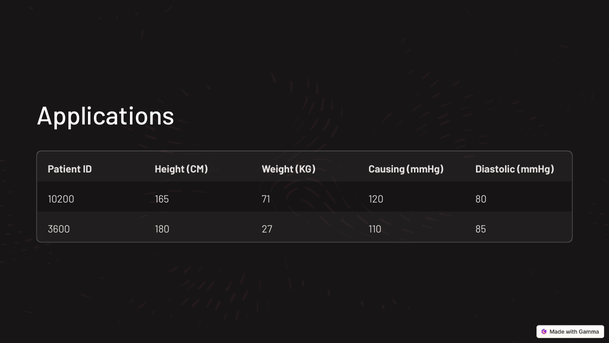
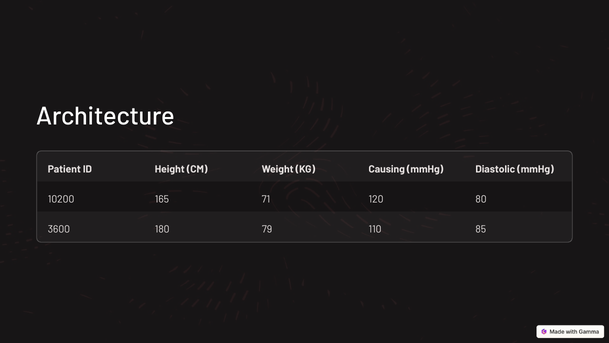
Applications: Applications -> Architecture (106, 116)
27: 27 -> 79 (267, 229)
